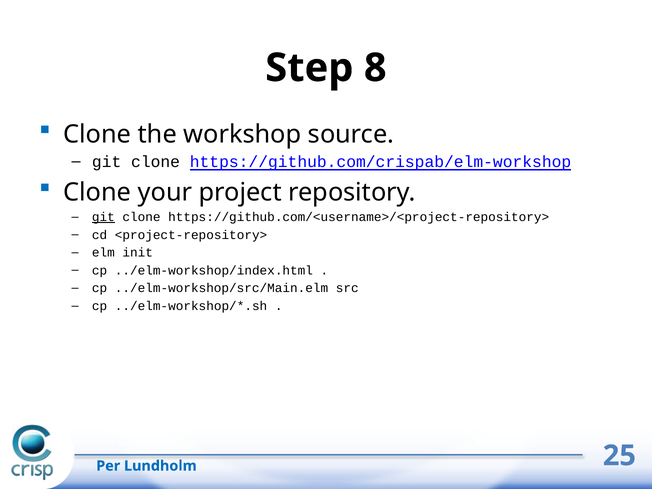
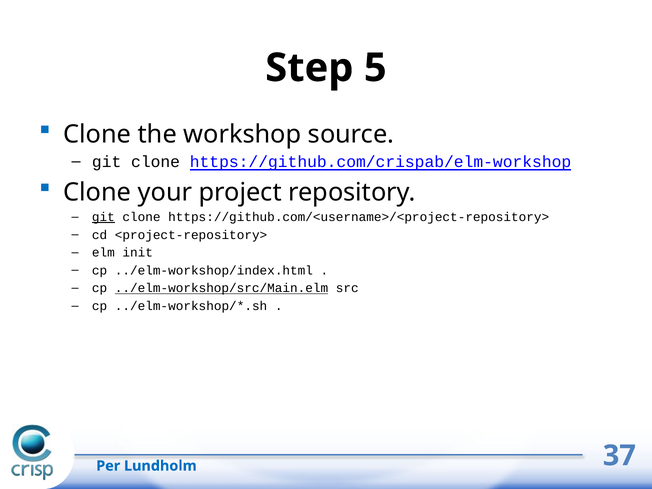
8: 8 -> 5 (375, 68)
../elm-workshop/src/Main.elm underline: none -> present (221, 288)
25: 25 -> 37 (619, 456)
